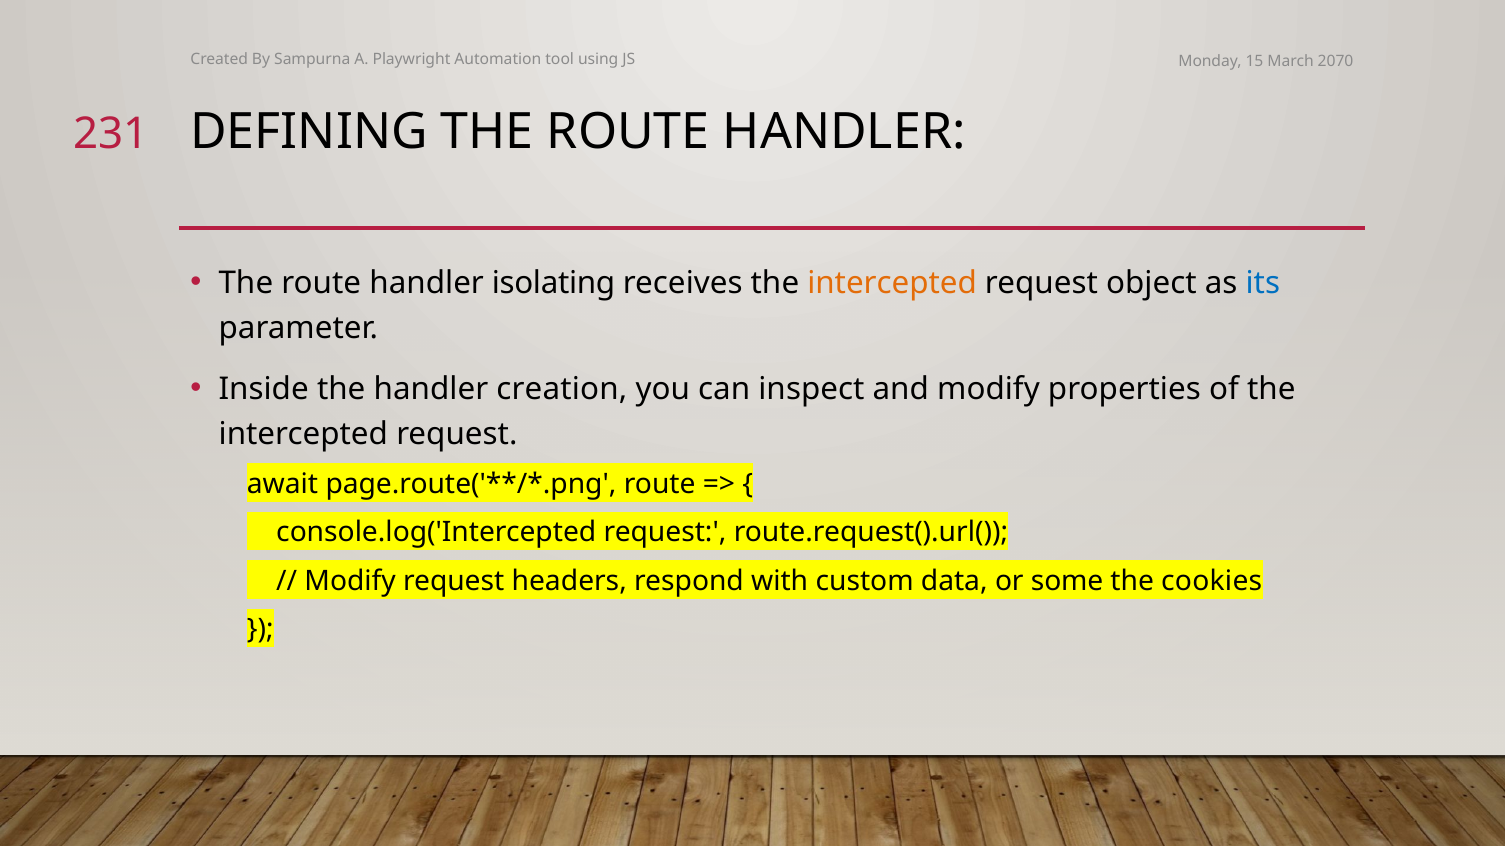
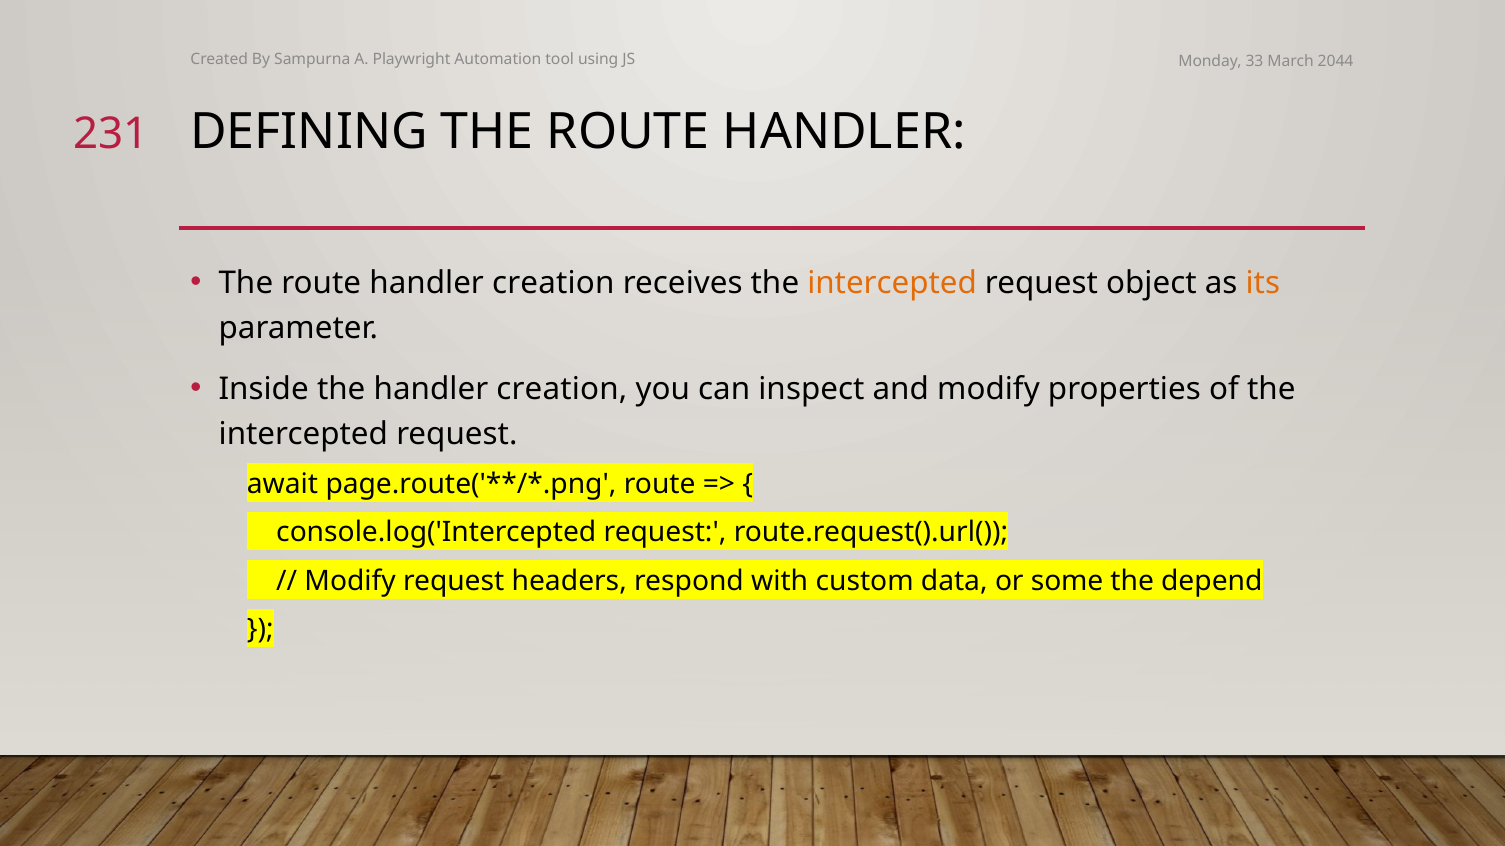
15: 15 -> 33 (1254, 61)
2070: 2070 -> 2044 (1336, 61)
route handler isolating: isolating -> creation (553, 283)
its colour: blue -> orange (1263, 283)
cookies: cookies -> depend (1212, 581)
